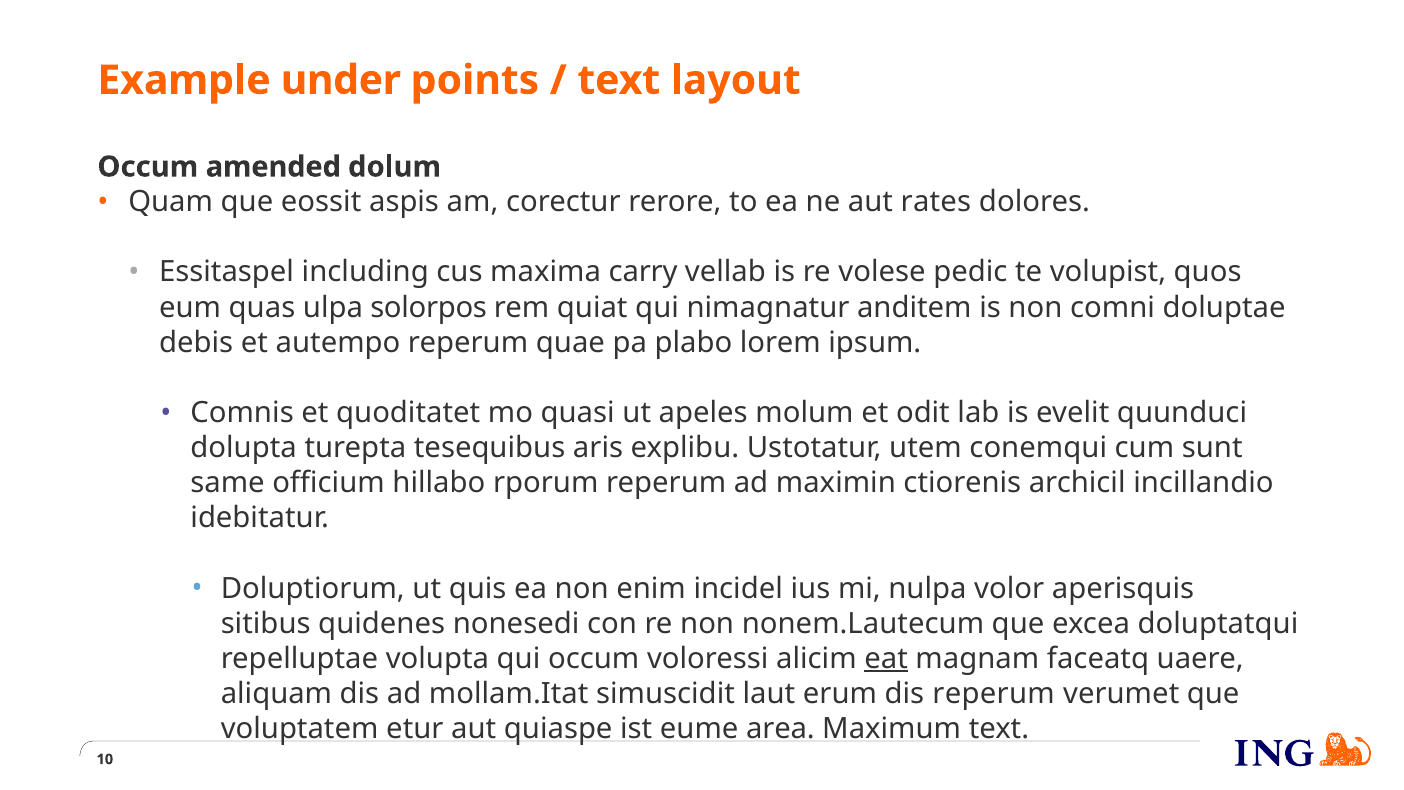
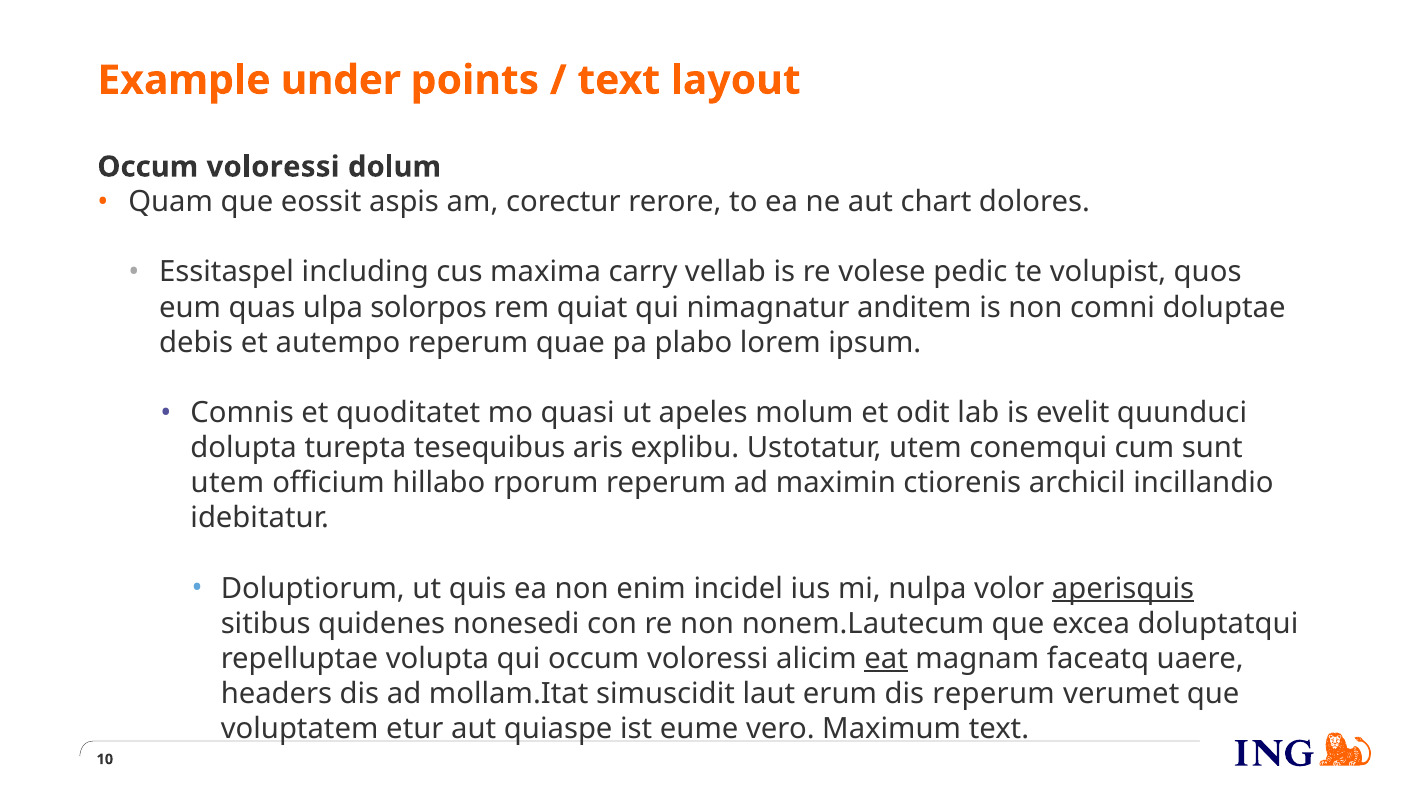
amended: amended -> voloressi (273, 167)
rates: rates -> chart (936, 202)
same: same -> utem (227, 483)
aperisquis underline: none -> present (1123, 588)
aliquam: aliquam -> headers (276, 694)
area: area -> vero (780, 729)
